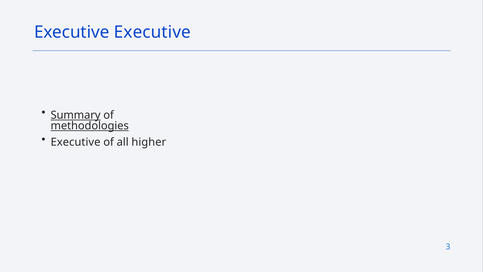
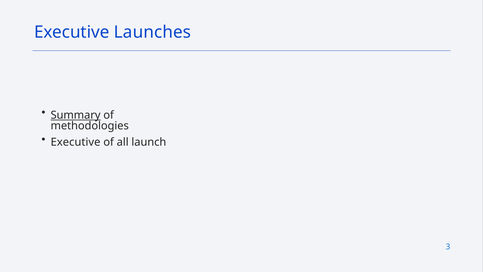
Executive Executive: Executive -> Launches (152, 32)
methodologies underline: present -> none (90, 126)
higher: higher -> launch (149, 142)
